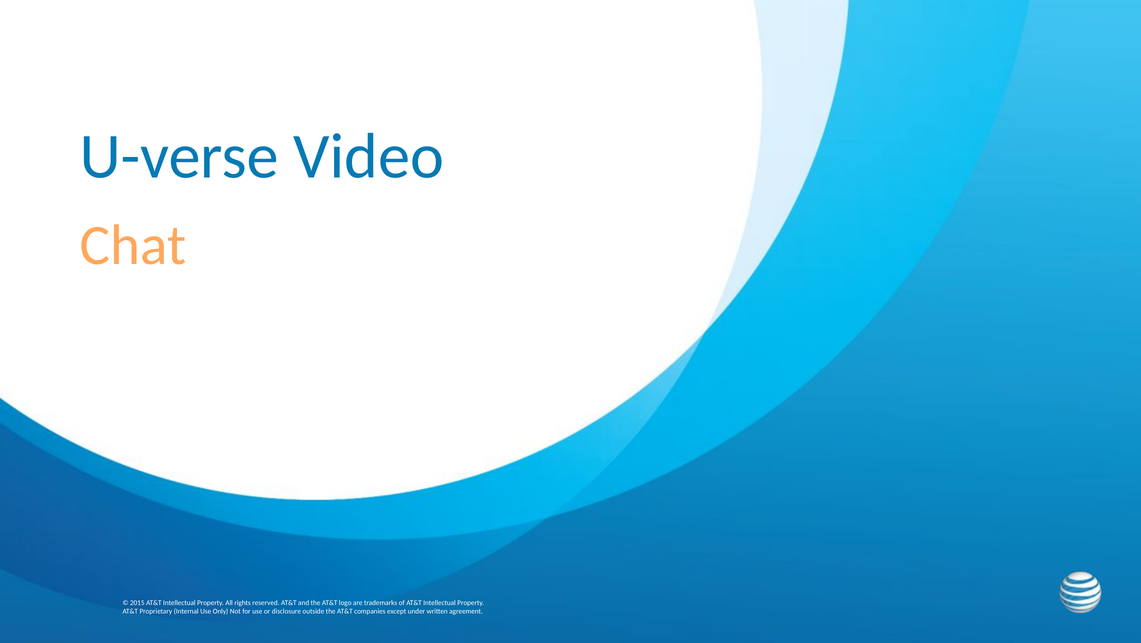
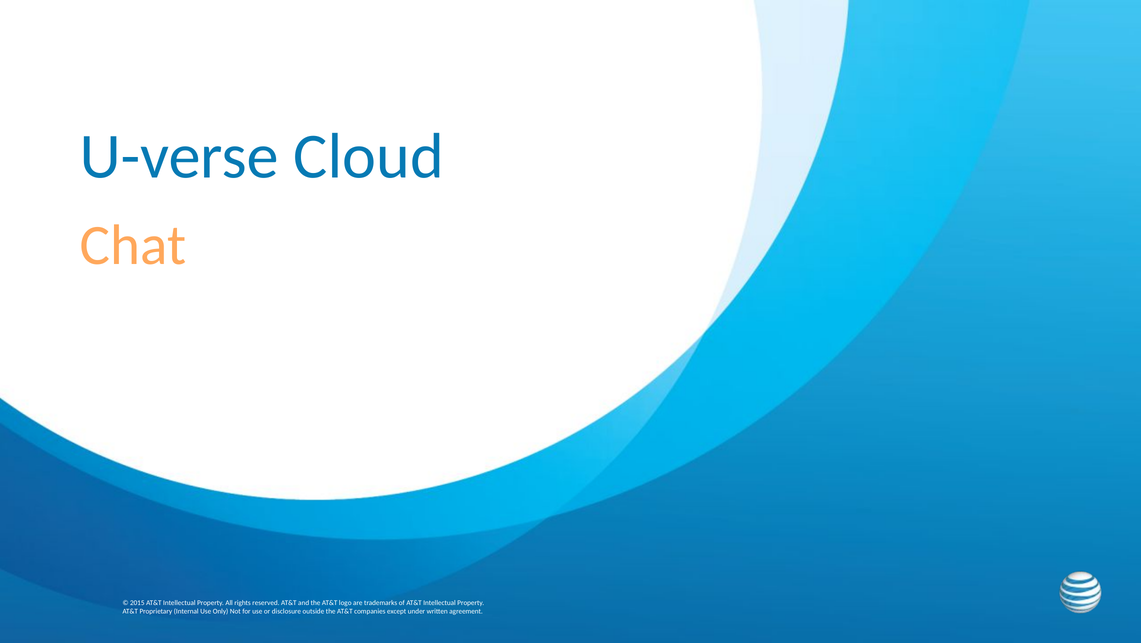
Video: Video -> Cloud (369, 156)
